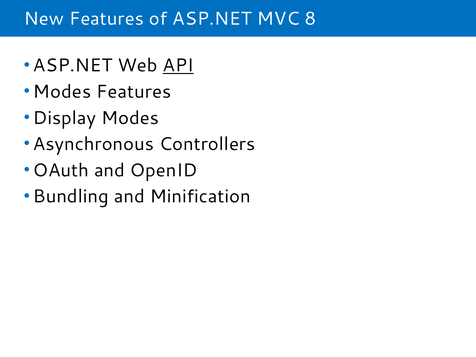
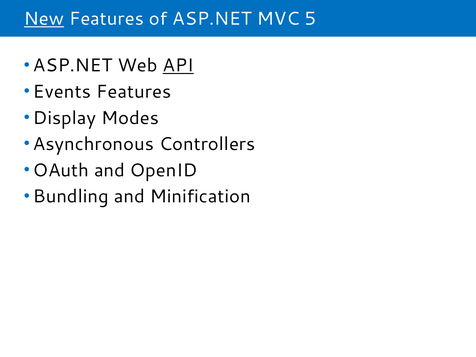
New underline: none -> present (44, 19)
8: 8 -> 5 (310, 19)
Modes: Modes -> Events (62, 92)
